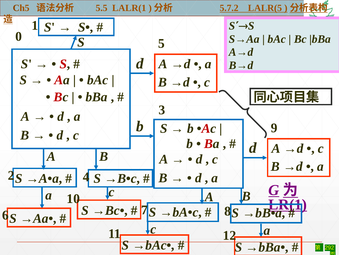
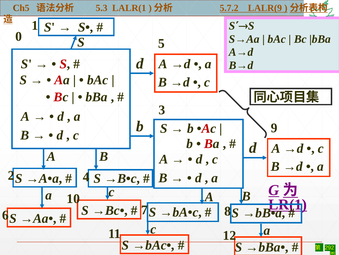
5.5: 5.5 -> 5.3 (102, 8)
LALR(5: LALR(5 -> LALR(9 (265, 8)
